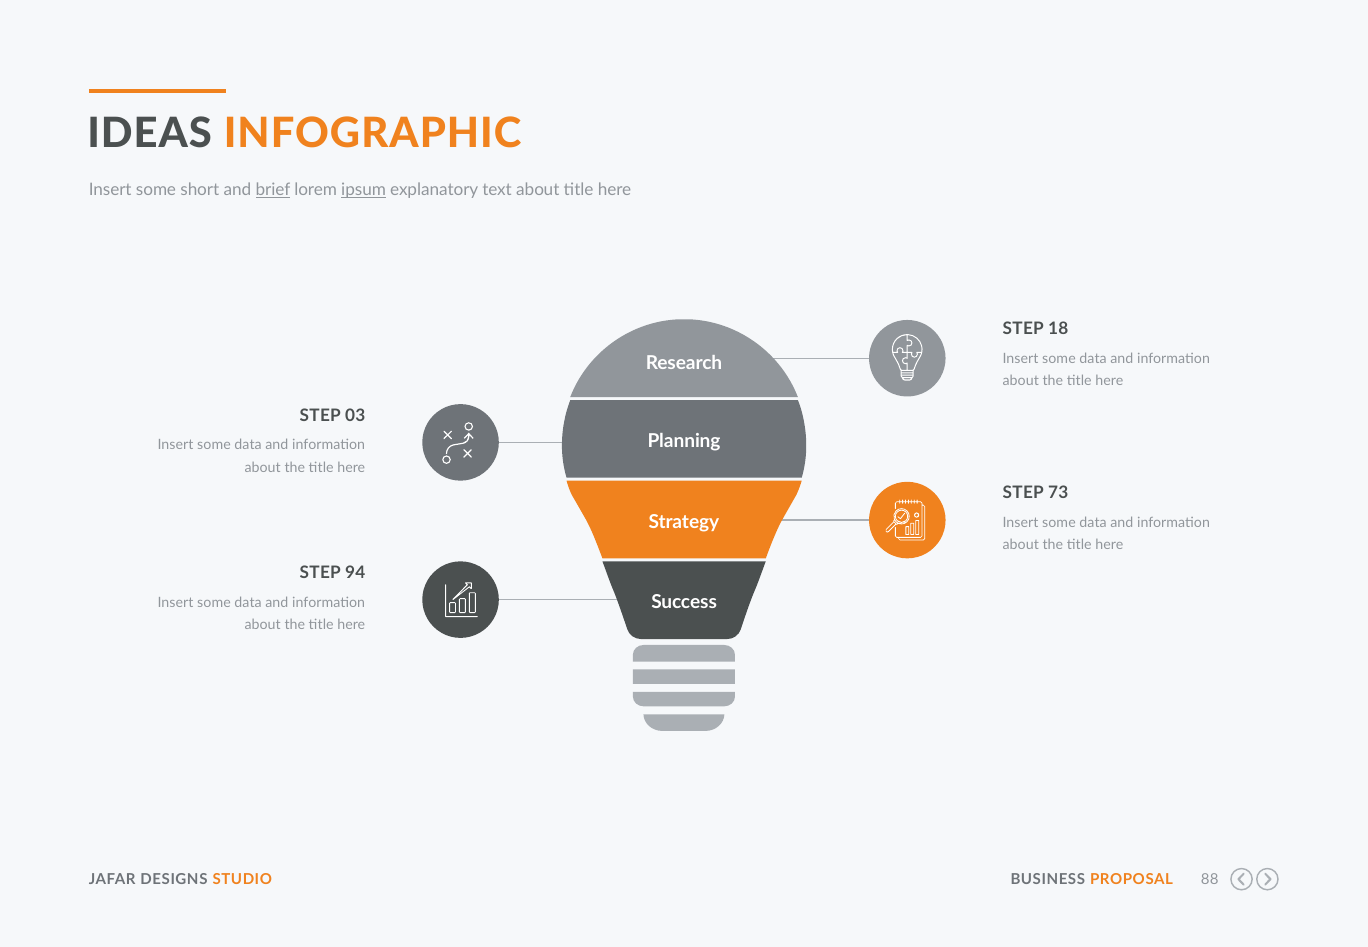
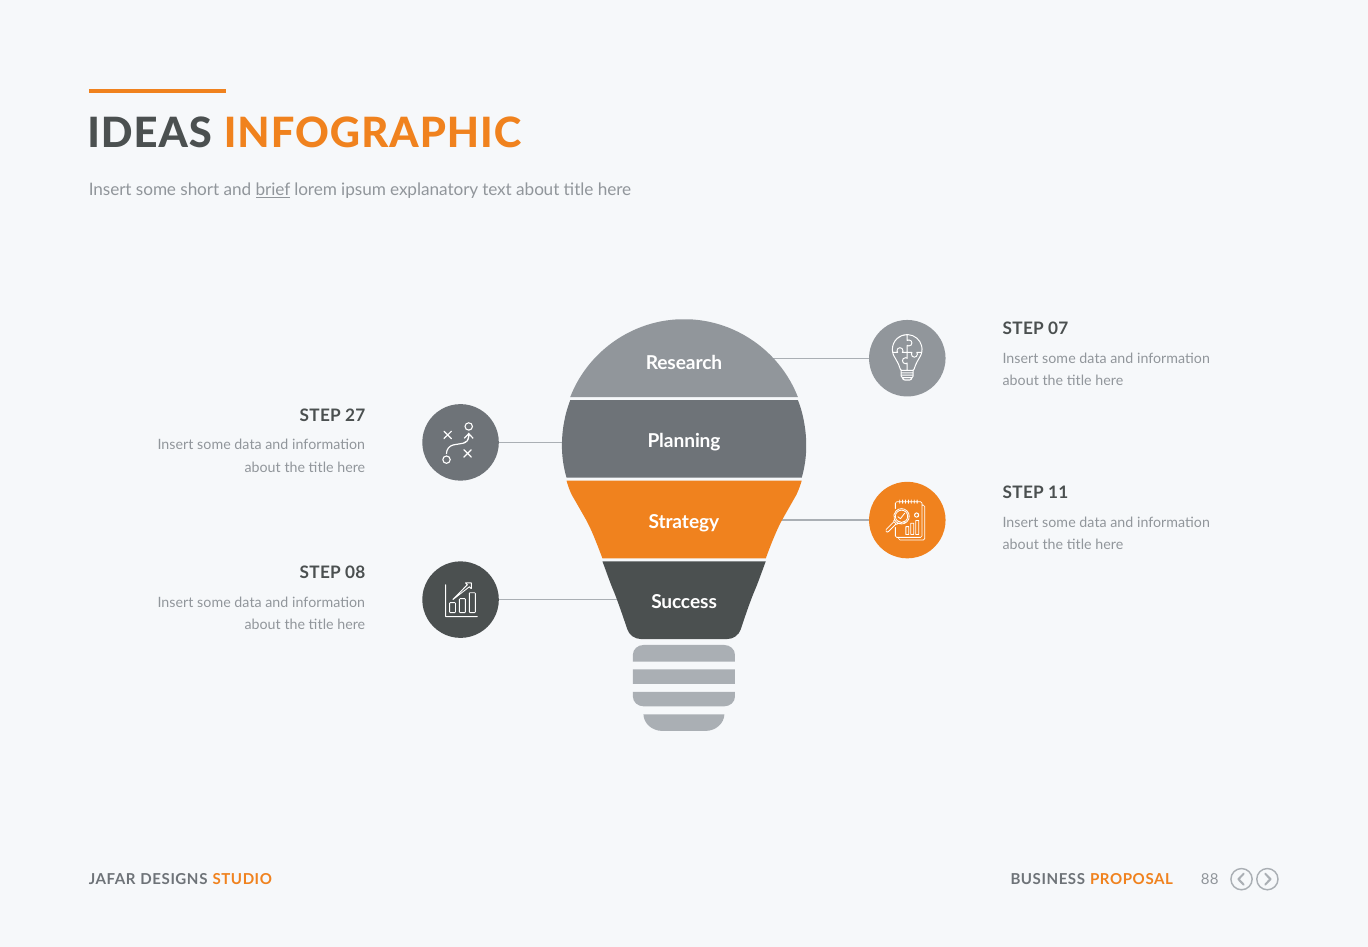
ipsum underline: present -> none (364, 190)
18: 18 -> 07 (1058, 329)
03: 03 -> 27 (355, 416)
73: 73 -> 11 (1058, 493)
94: 94 -> 08 (355, 573)
